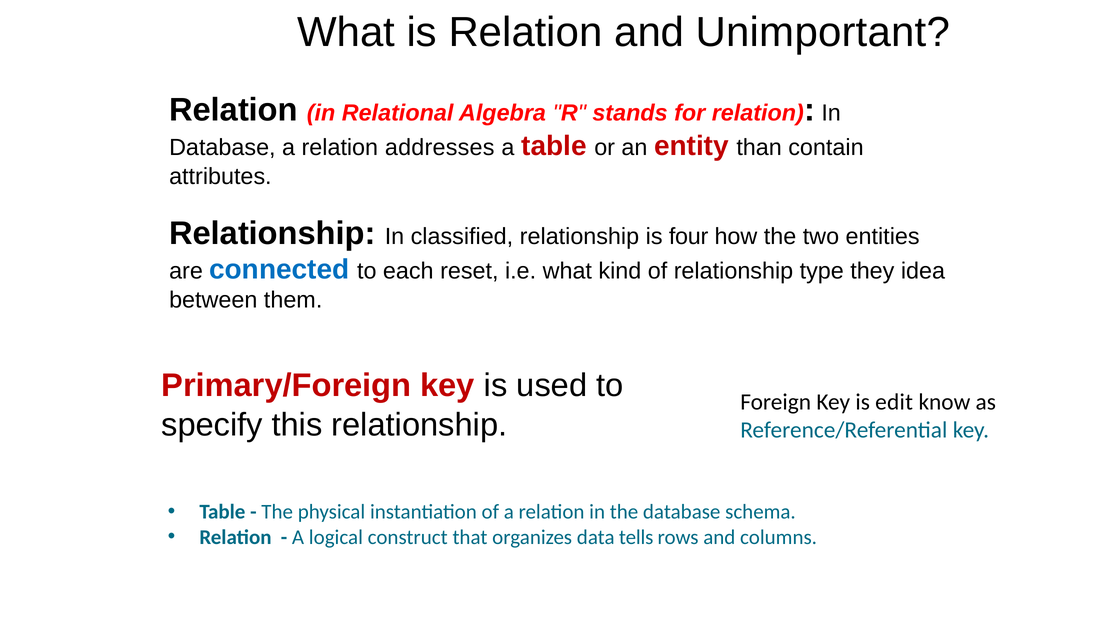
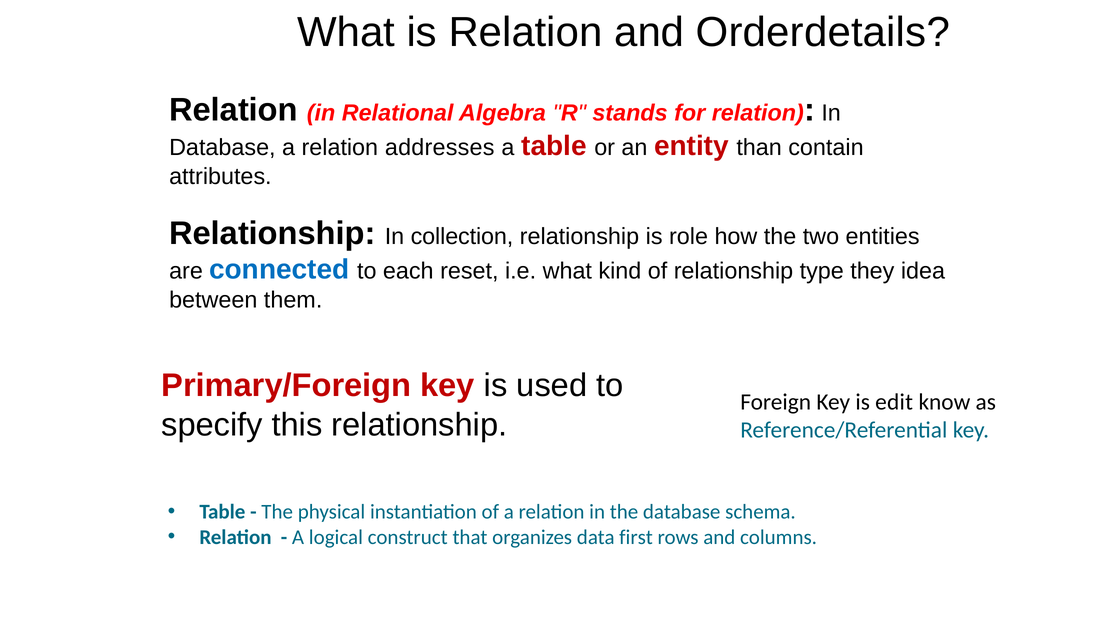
Unimportant: Unimportant -> Orderdetails (823, 32)
classified: classified -> collection (462, 237)
four: four -> role (689, 237)
tells: tells -> first (636, 537)
